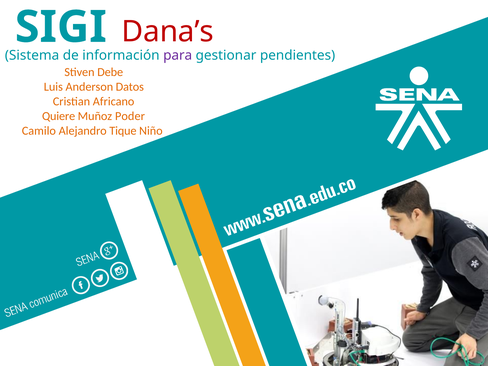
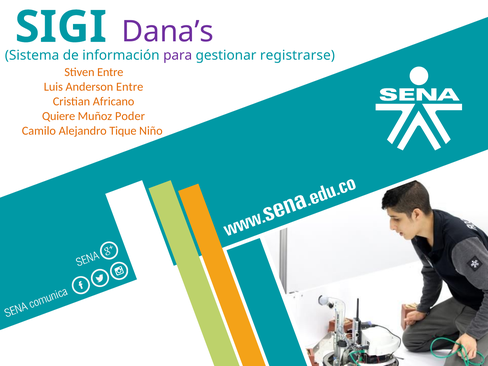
Dana’s colour: red -> purple (168, 32)
pendientes: pendientes -> registrarse (297, 55)
Stiven Debe: Debe -> Entre (110, 72)
Anderson Datos: Datos -> Entre (130, 87)
